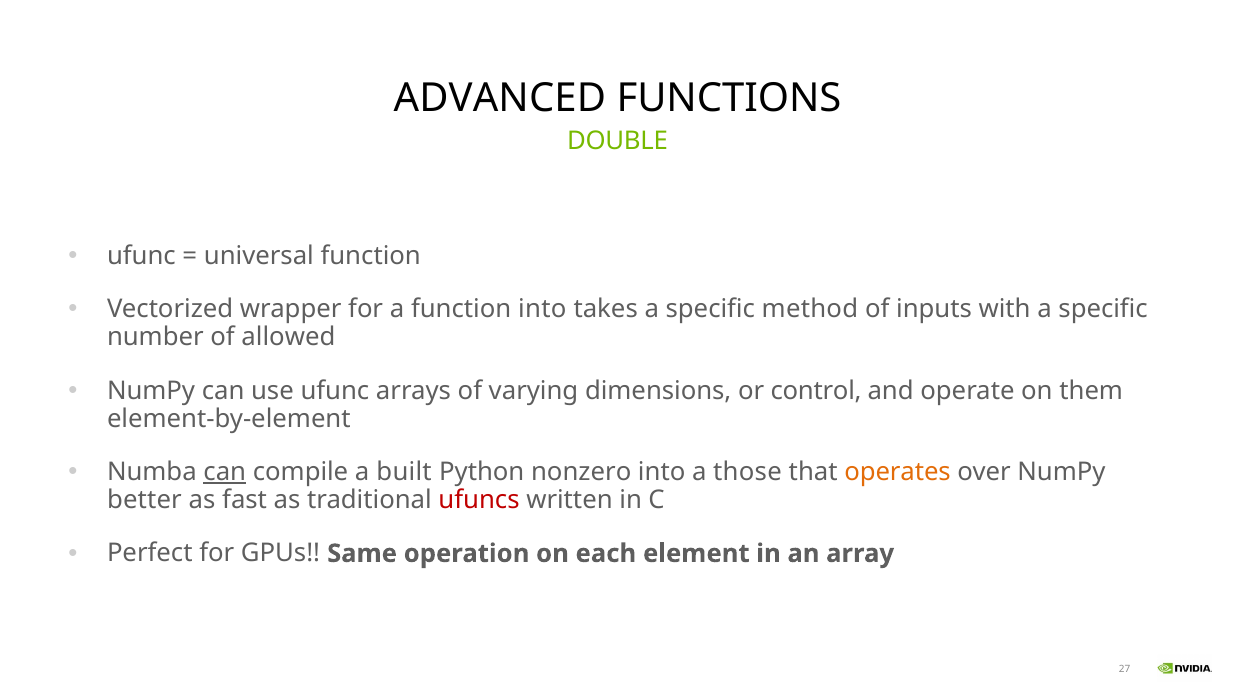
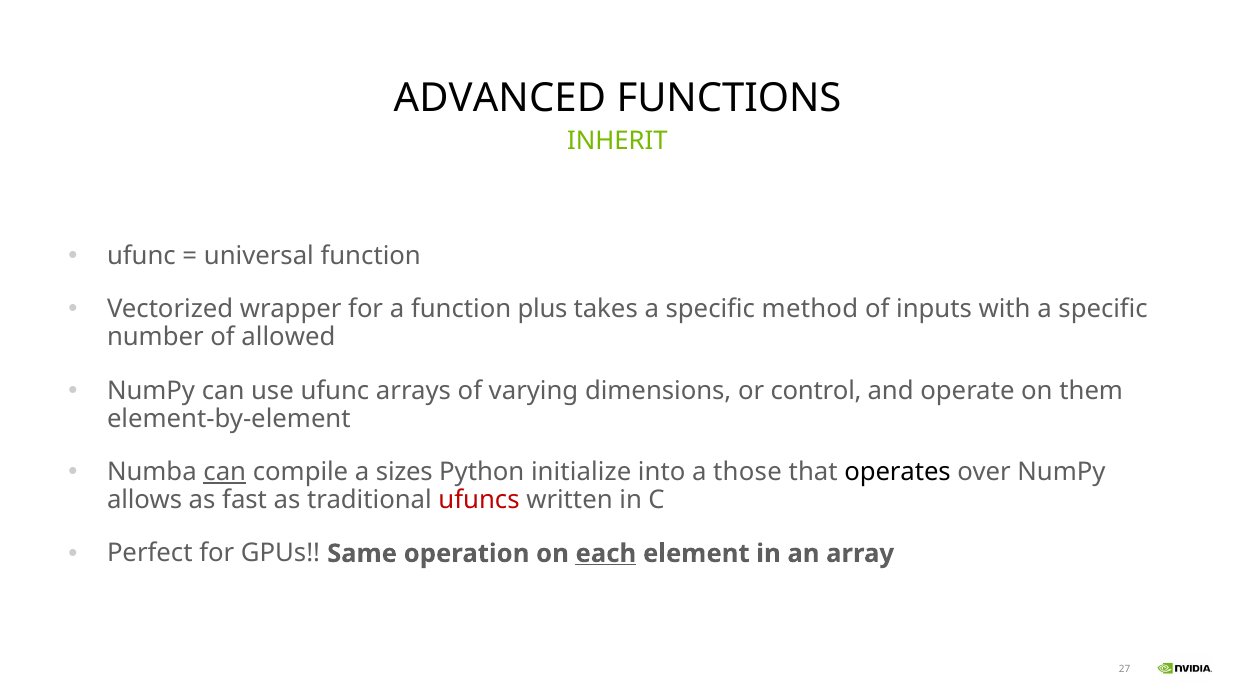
DOUBLE: DOUBLE -> INHERIT (617, 141)
function into: into -> plus (543, 309)
built: built -> sizes (404, 472)
nonzero: nonzero -> initialize (581, 472)
operates colour: orange -> black (898, 472)
better: better -> allows (145, 500)
each underline: none -> present (606, 553)
